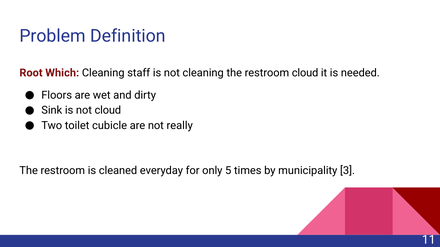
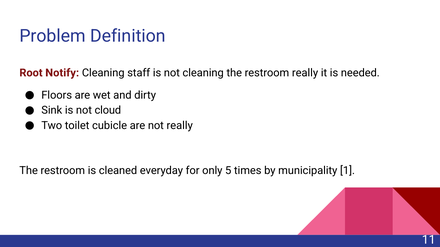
Which: Which -> Notify (62, 73)
restroom cloud: cloud -> really (305, 73)
3: 3 -> 1 (348, 171)
